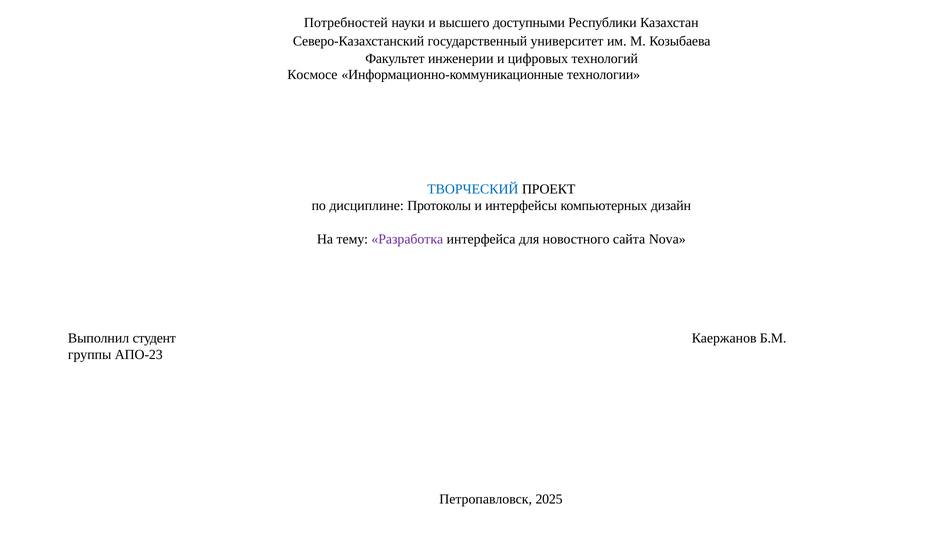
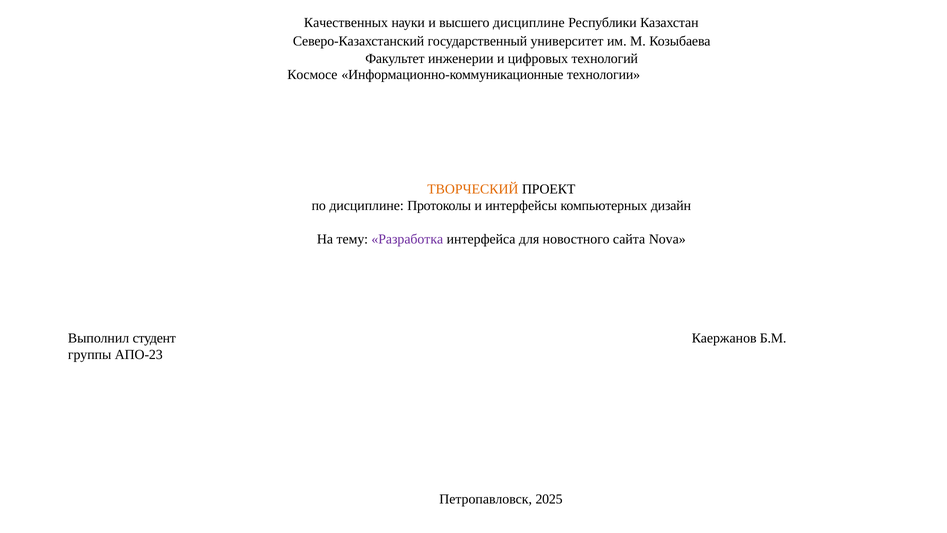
Потребностей: Потребностей -> Качественных (346, 23)
высшего доступными: доступными -> дисциплине (529, 23)
ТВОРЧЕСКИЙ colour: blue -> orange (473, 189)
